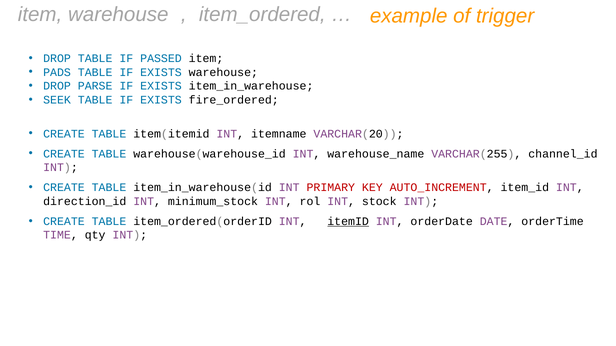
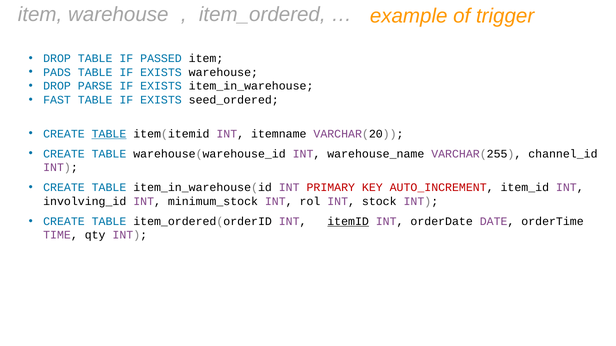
SEEK: SEEK -> FAST (57, 100)
fire_ordered: fire_ordered -> seed_ordered (234, 100)
TABLE underline: none -> present (109, 134)
direction_id: direction_id -> involving_id (85, 202)
